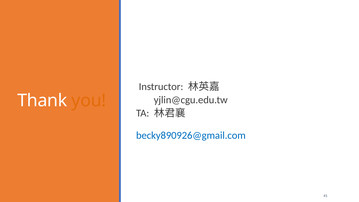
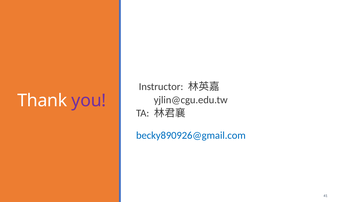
you colour: orange -> purple (89, 101)
